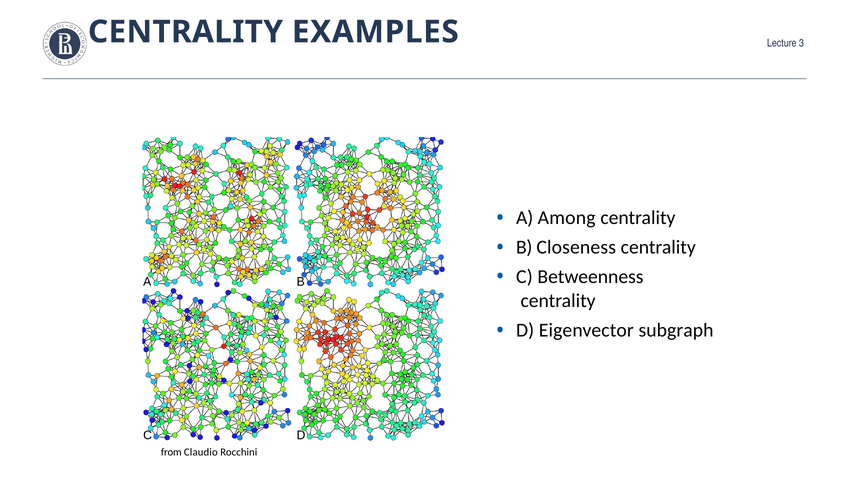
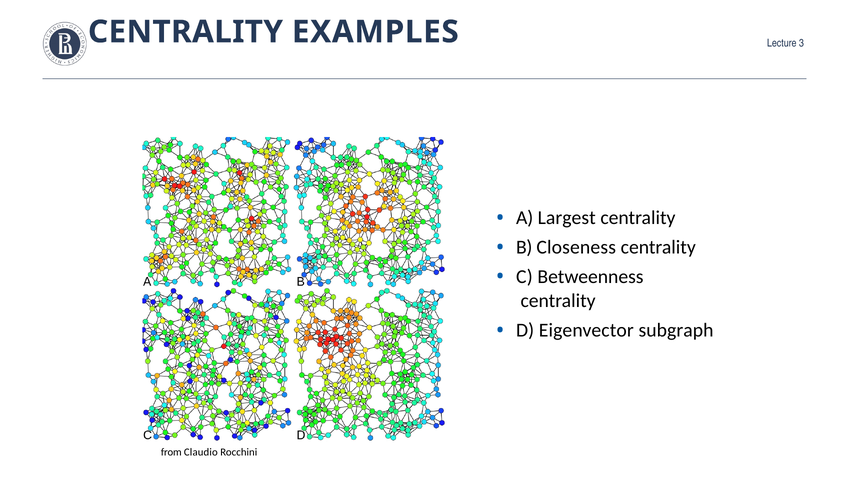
Among: Among -> Largest (567, 218)
